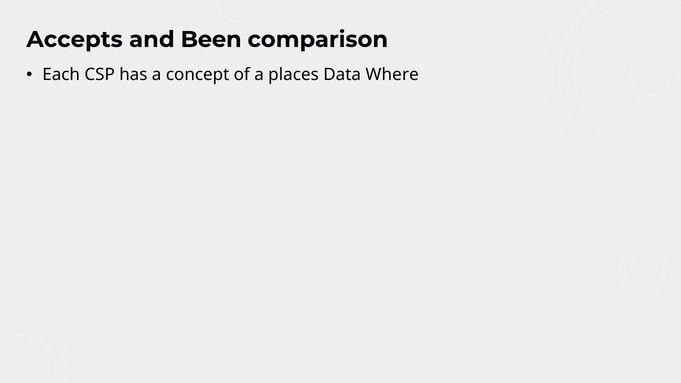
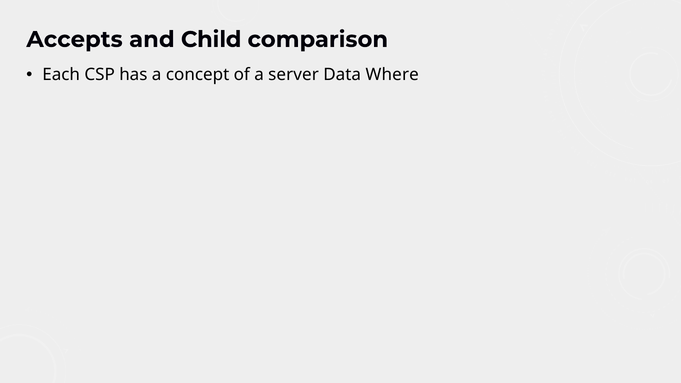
Been: Been -> Child (211, 39)
places: places -> server (294, 75)
